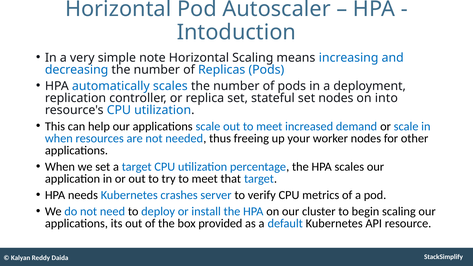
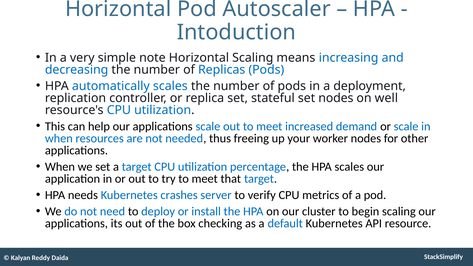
into: into -> well (386, 98)
provided: provided -> checking (220, 224)
